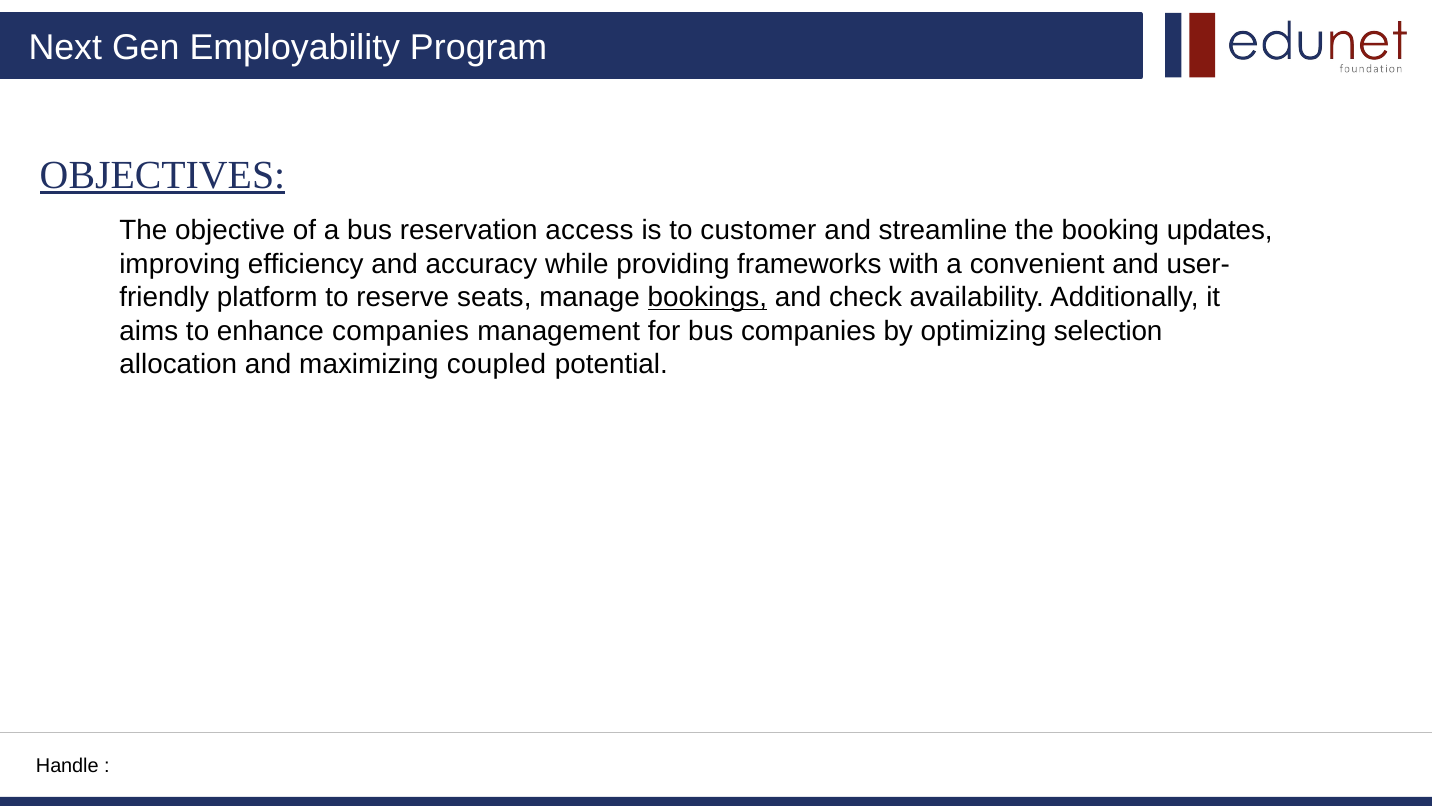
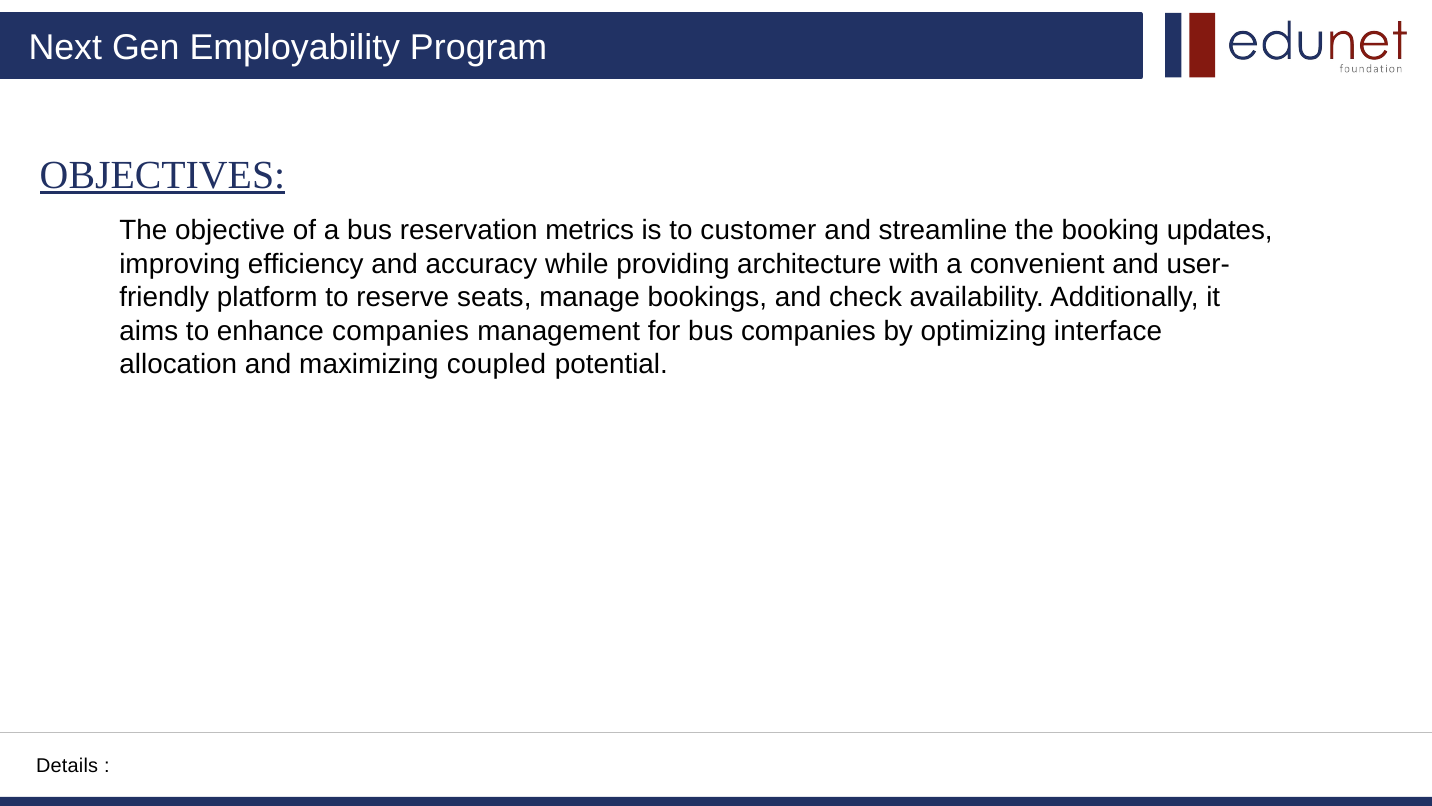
access: access -> metrics (590, 230)
frameworks: frameworks -> architecture (809, 264)
bookings underline: present -> none (707, 297)
selection: selection -> interface (1108, 331)
Handle: Handle -> Details (67, 766)
